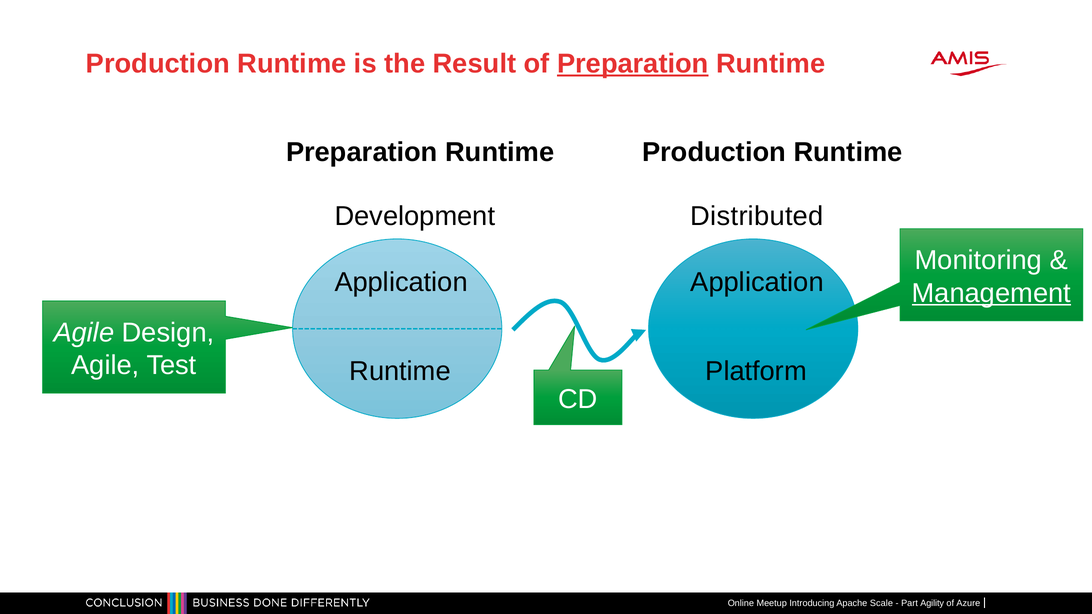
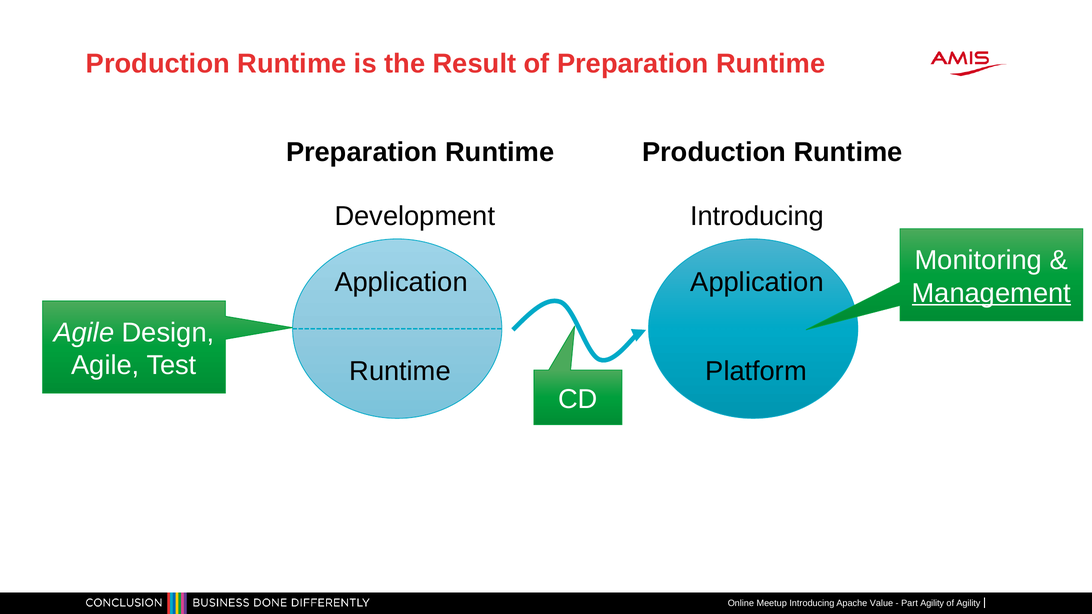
Preparation underline: present -> none (633, 64)
Distributed: Distributed -> Introducing (757, 216)
Scale: Scale -> Value (882, 604)
of Azure: Azure -> Agility (968, 604)
